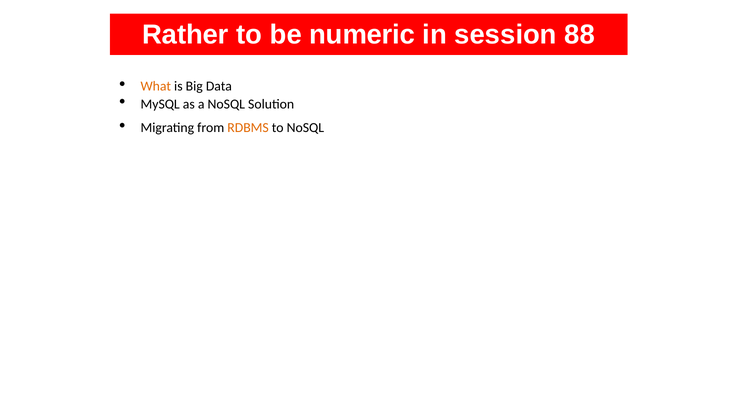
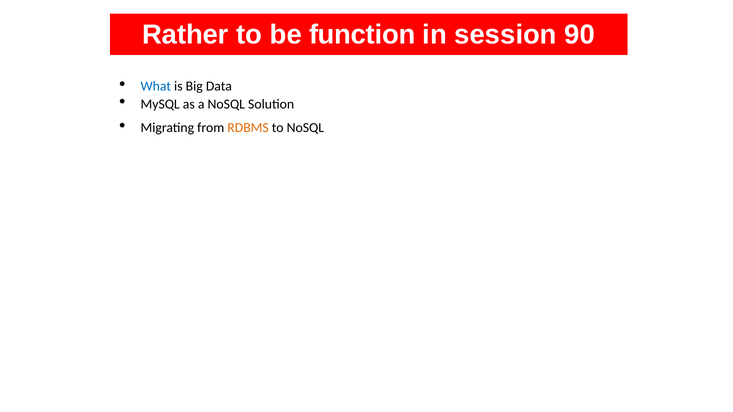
numeric: numeric -> function (362, 35)
88: 88 -> 90 (580, 35)
What colour: orange -> blue (156, 87)
